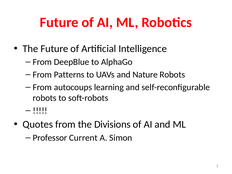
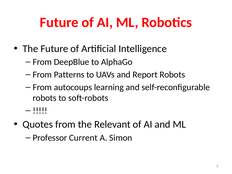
Nature: Nature -> Report (145, 75)
Divisions: Divisions -> Relevant (112, 124)
